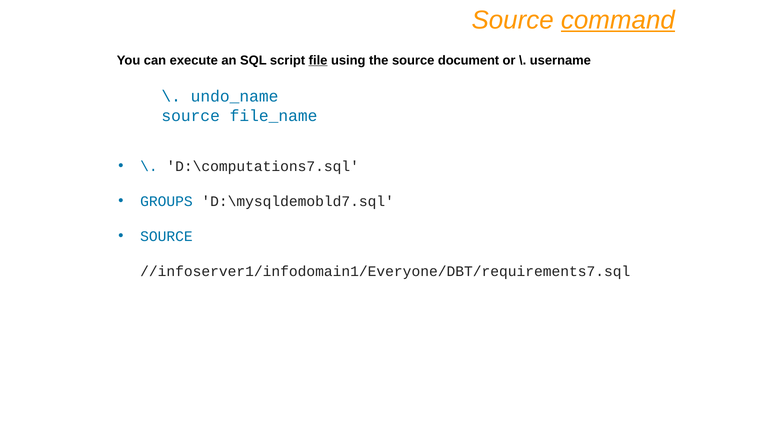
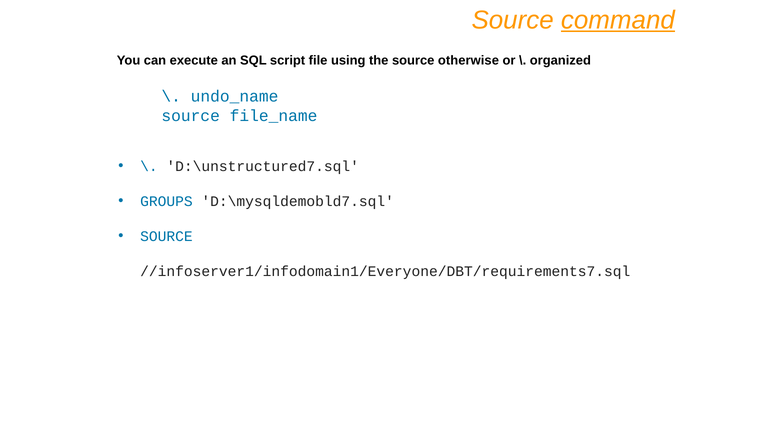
file underline: present -> none (318, 60)
document: document -> otherwise (468, 60)
username: username -> organized (560, 60)
D:\computations7.sql: D:\computations7.sql -> D:\unstructured7.sql (263, 166)
